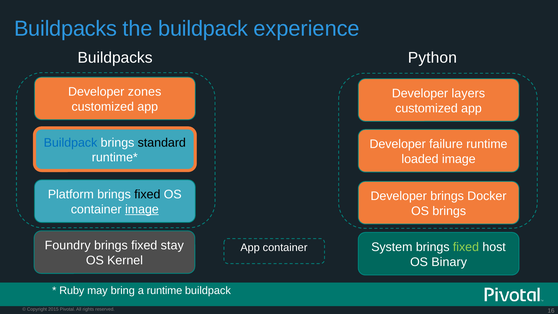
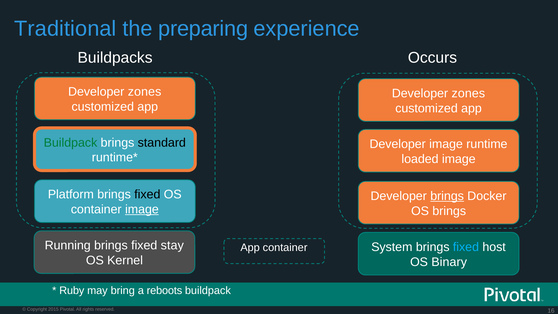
Buildpacks: Buildpacks -> Traditional (65, 28)
the buildpack: buildpack -> preparing (203, 28)
Python: Python -> Occurs (432, 58)
layers: layers -> zones (468, 93)
Buildpack colour: blue -> green (70, 143)
Developer failure: failure -> image (446, 144)
brings underline: none -> present (447, 196)
Foundry: Foundry -> Running (68, 245)
fixed colour: light green -> light blue (466, 247)
a runtime: runtime -> reboots (164, 291)
